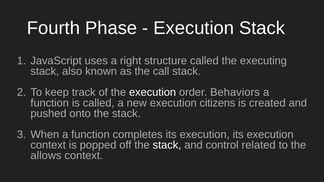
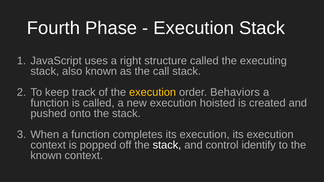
execution colour: white -> yellow (153, 93)
citizens: citizens -> hoisted (217, 103)
related: related -> identify (259, 145)
allows: allows -> known (46, 156)
